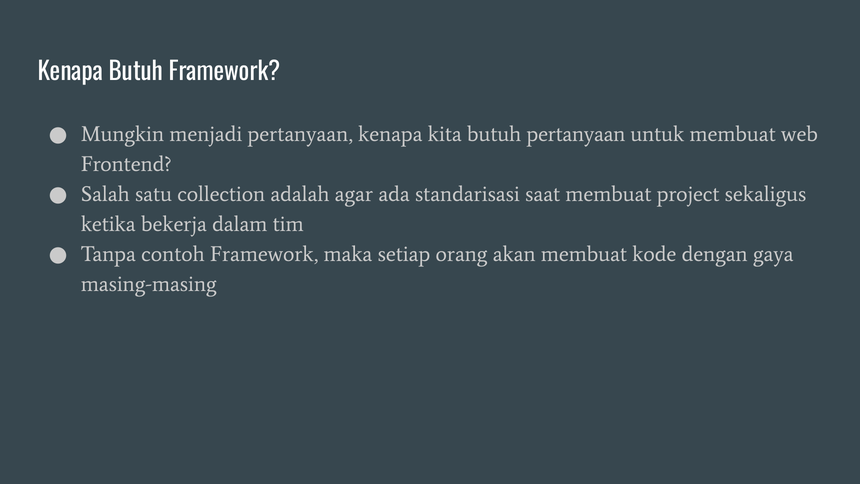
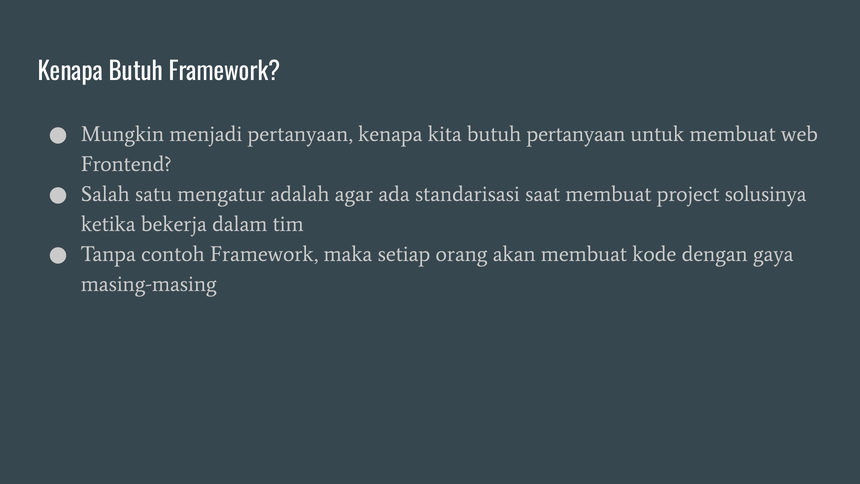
collection: collection -> mengatur (221, 194)
sekaligus: sekaligus -> solusinya (766, 194)
